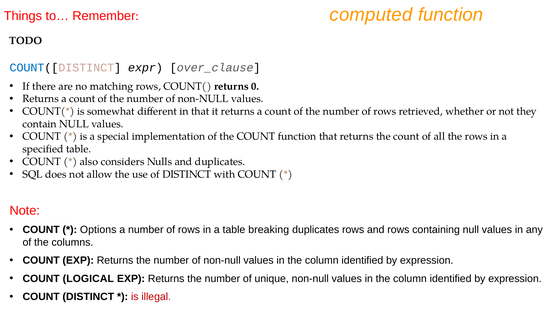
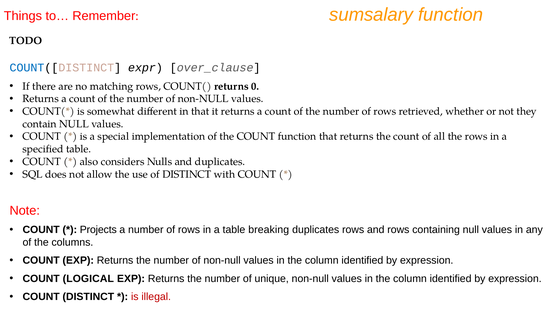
computed: computed -> sumsalary (371, 14)
Options: Options -> Projects (98, 229)
